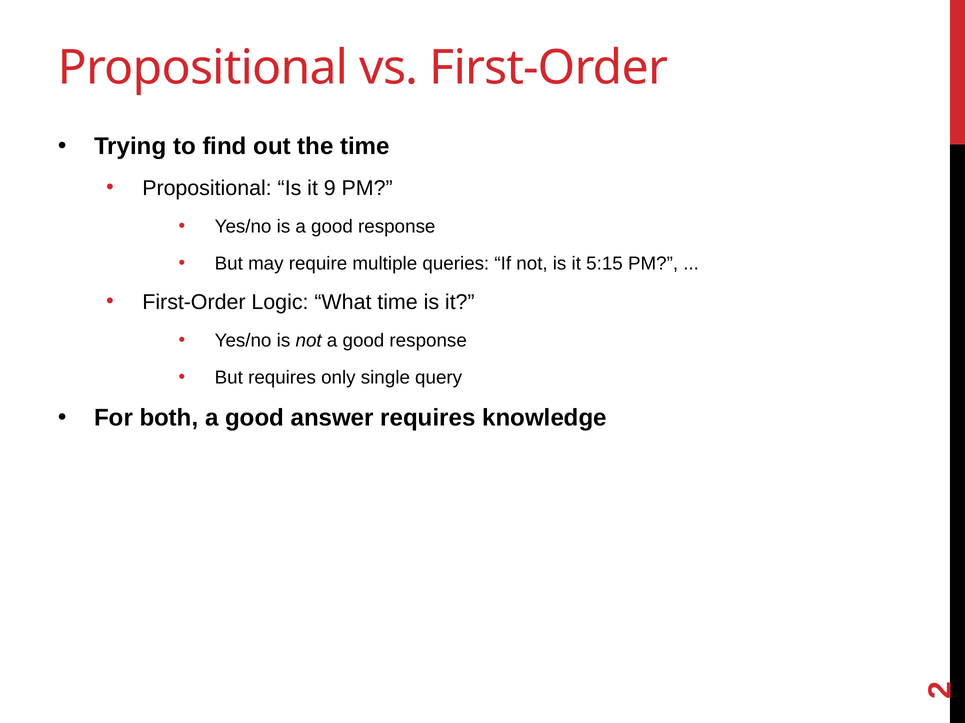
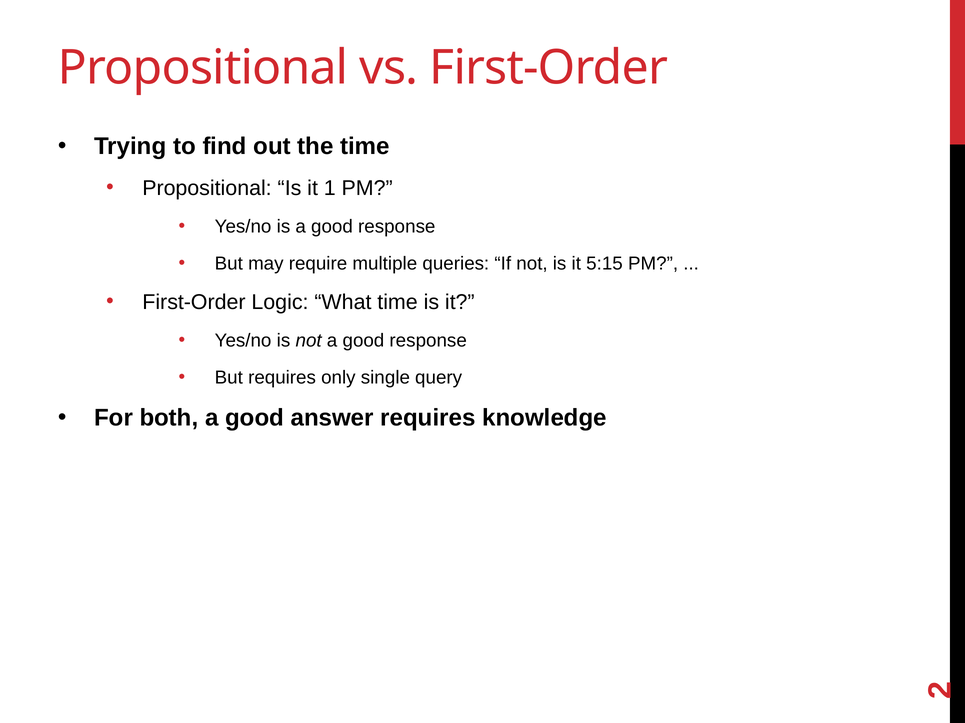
9: 9 -> 1 (330, 188)
